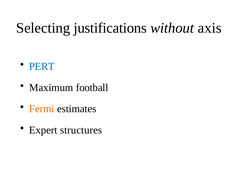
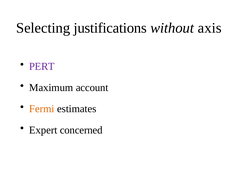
PERT colour: blue -> purple (42, 66)
football: football -> account (92, 87)
structures: structures -> concerned (81, 130)
